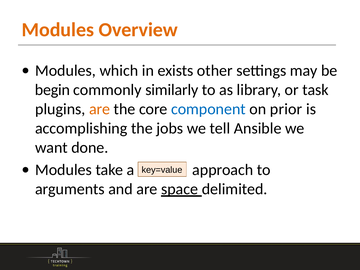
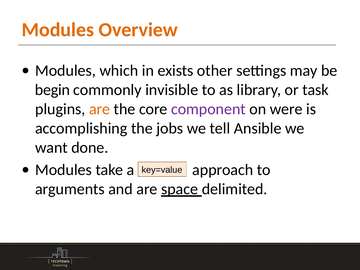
similarly: similarly -> invisible (172, 90)
component colour: blue -> purple (208, 109)
prior: prior -> were (286, 109)
